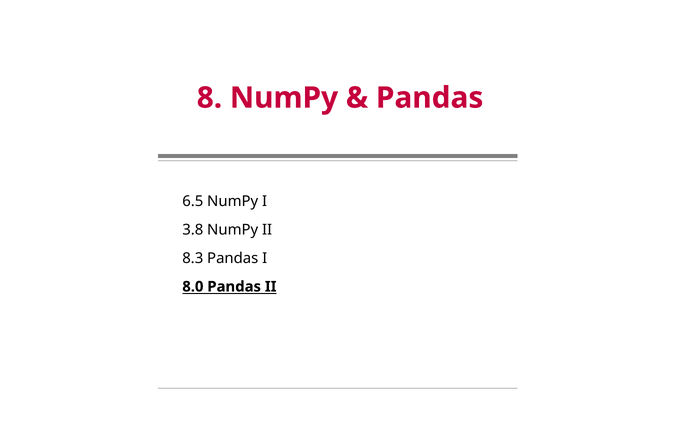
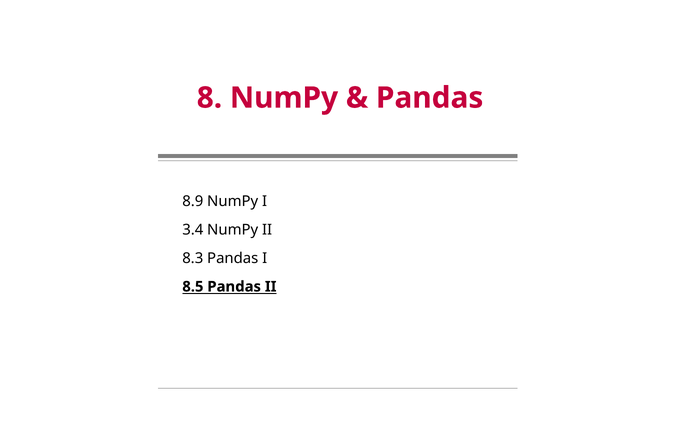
6.5: 6.5 -> 8.9 (193, 201)
3.8: 3.8 -> 3.4 (193, 230)
8.0: 8.0 -> 8.5 (193, 287)
